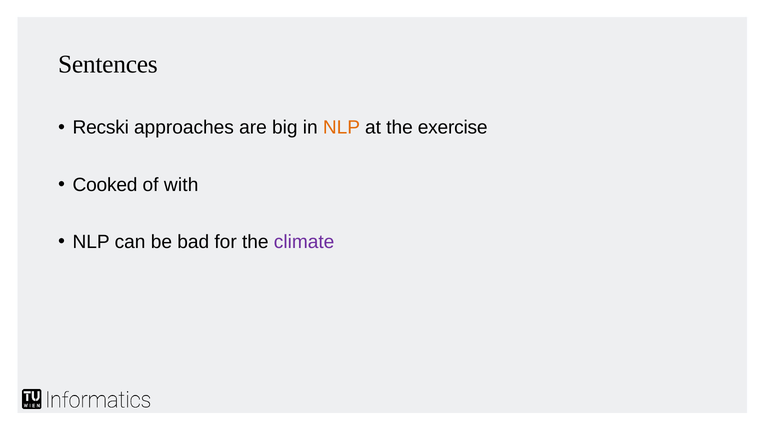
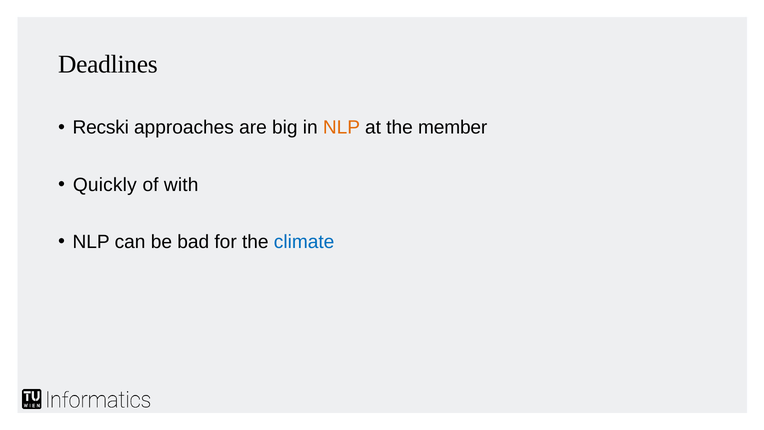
Sentences: Sentences -> Deadlines (108, 64)
exercise: exercise -> member (453, 127)
Cooked: Cooked -> Quickly (105, 185)
climate colour: purple -> blue (304, 242)
